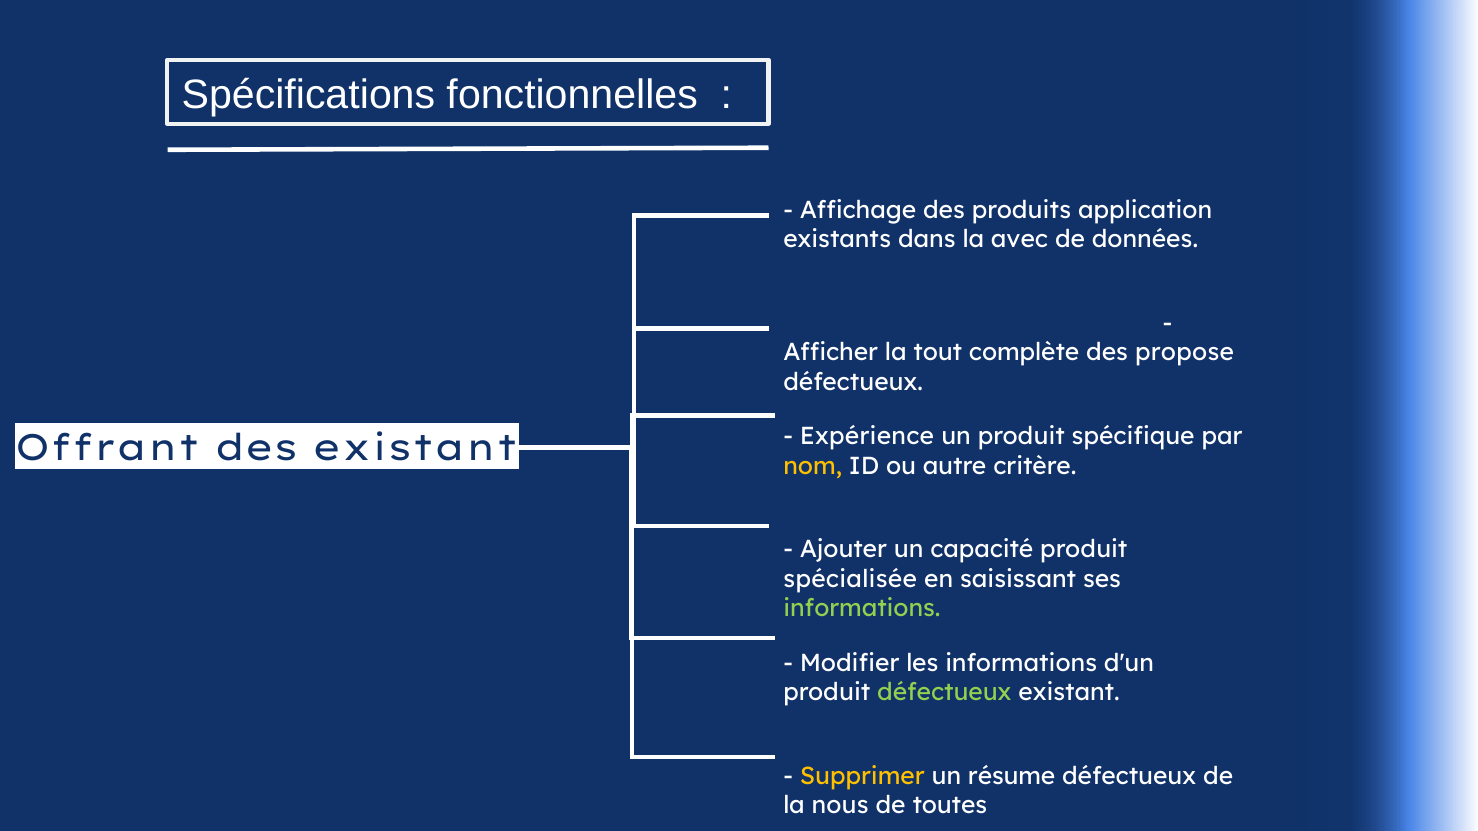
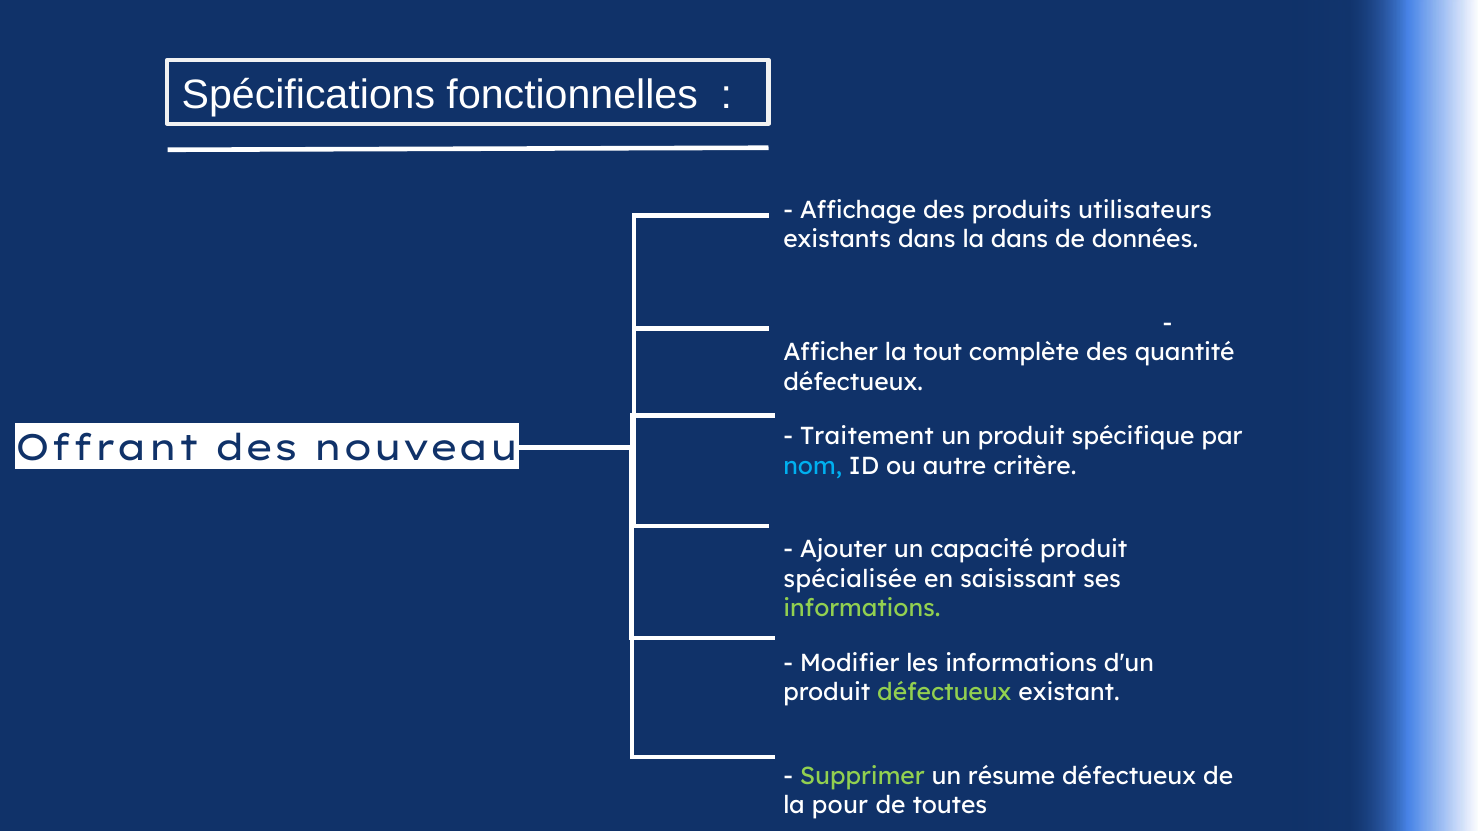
application: application -> utilisateurs (1145, 210)
la avec: avec -> dans (1020, 240)
propose: propose -> quantité (1185, 353)
Expérience: Expérience -> Traitement (867, 437)
des existant: existant -> nouveau (416, 448)
nom colour: yellow -> light blue (813, 466)
Supprimer colour: yellow -> light green (862, 776)
nous: nous -> pour (840, 806)
